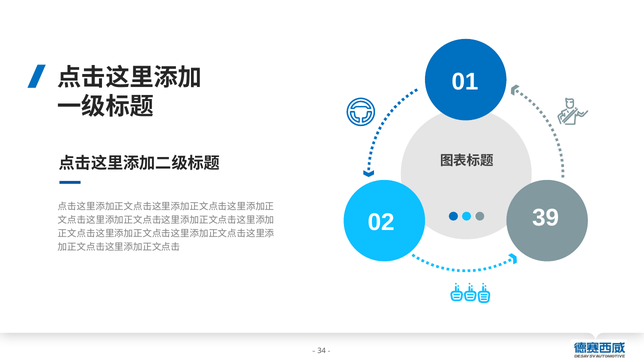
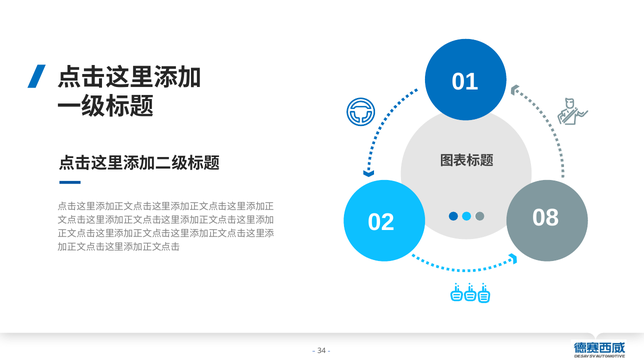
39: 39 -> 08 (546, 218)
